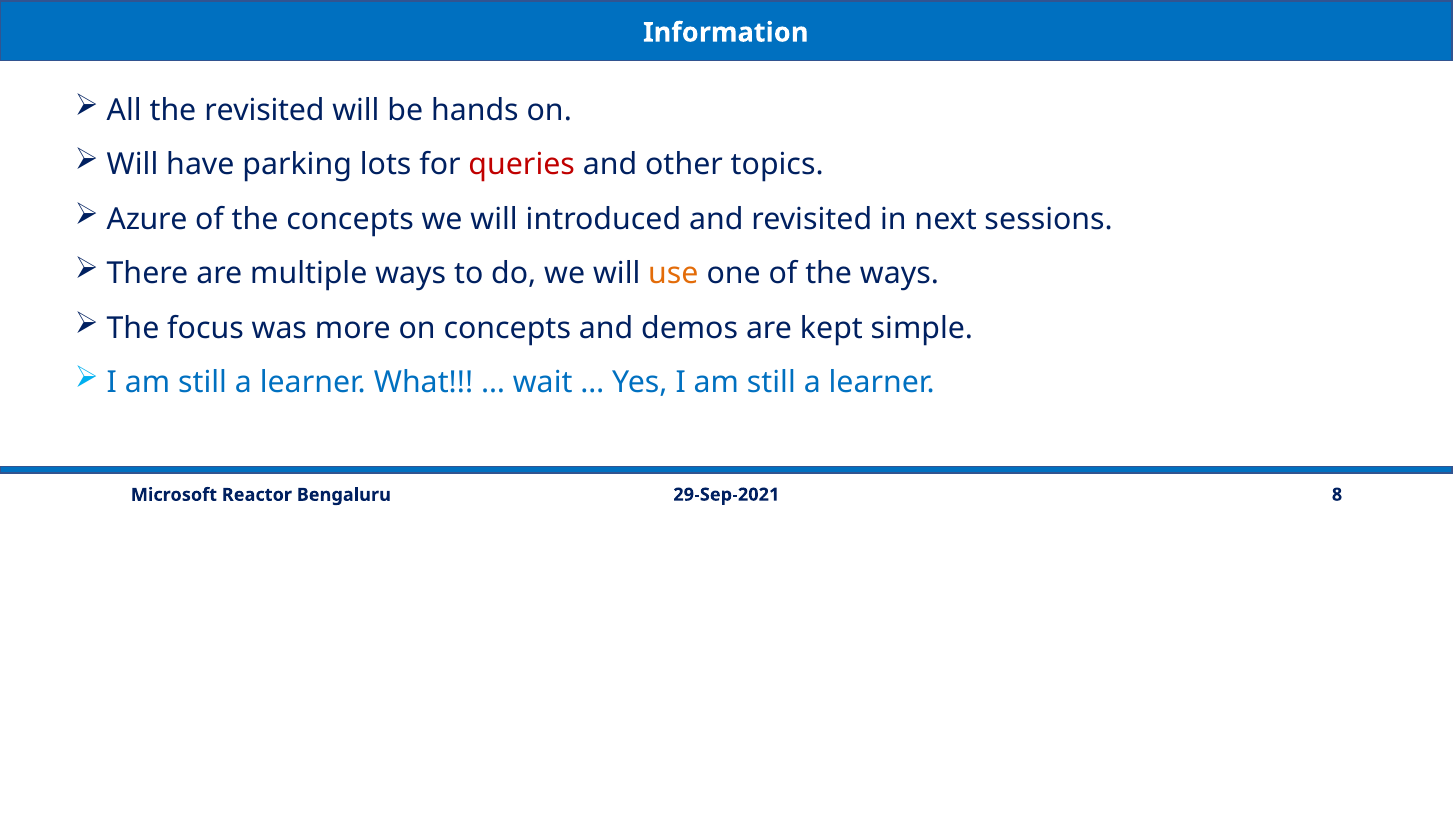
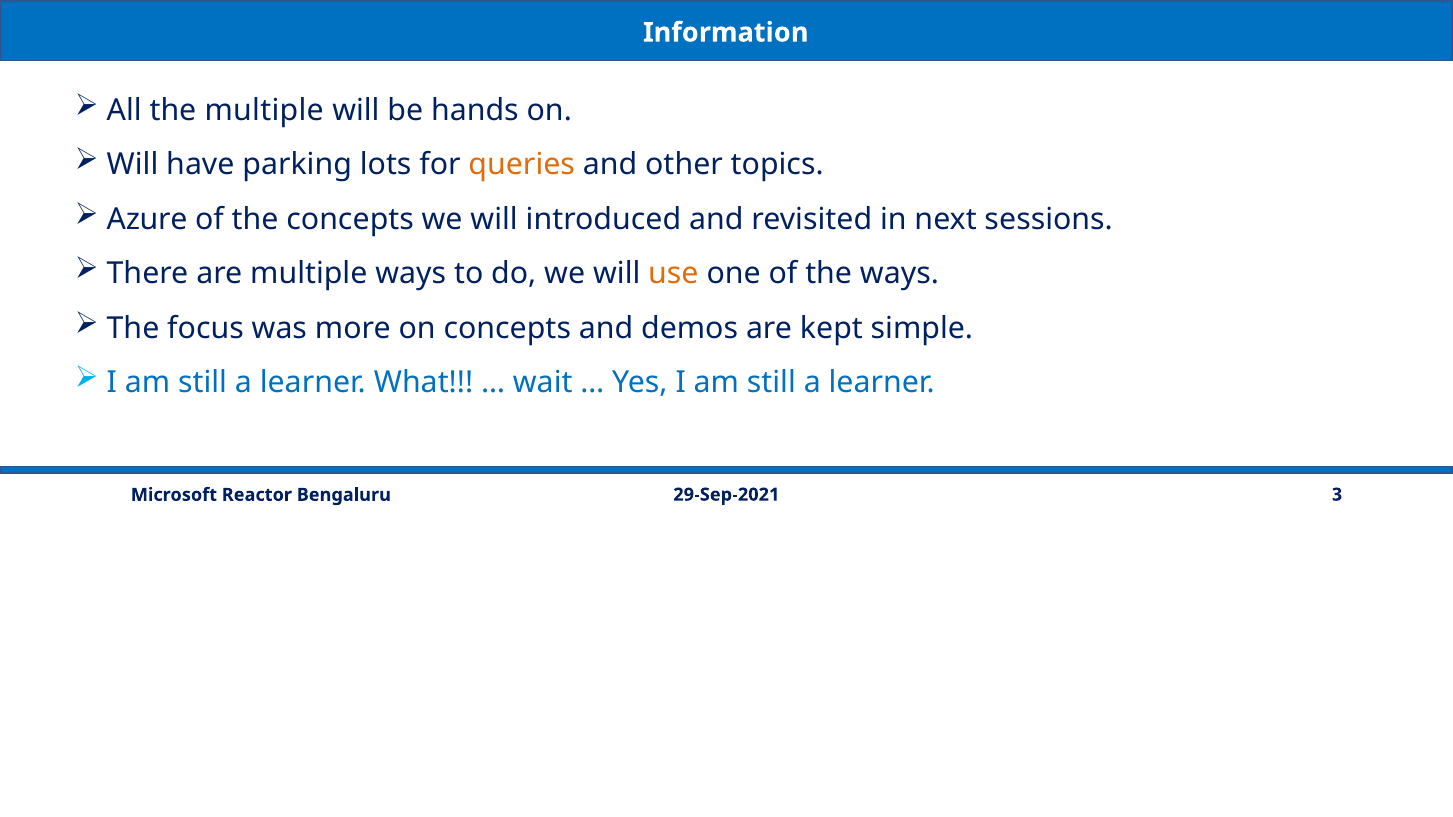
the revisited: revisited -> multiple (264, 110)
queries colour: red -> orange (522, 165)
8: 8 -> 3 (1337, 495)
